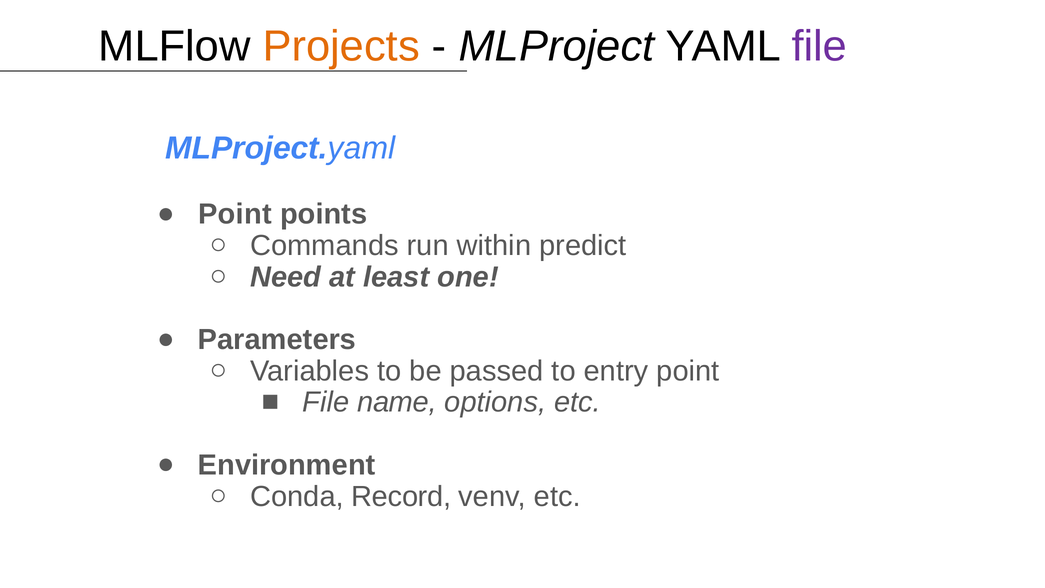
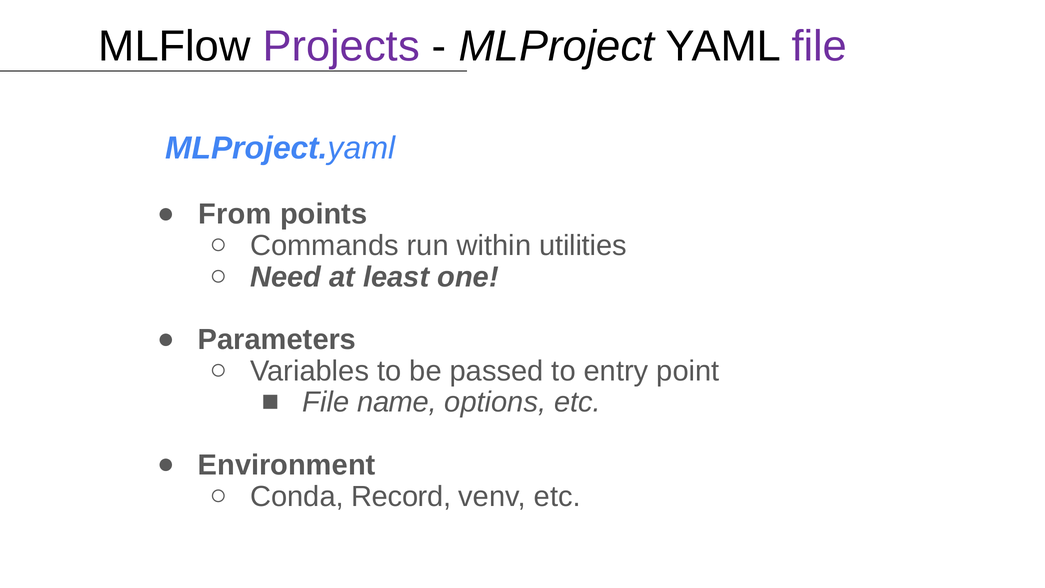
Projects colour: orange -> purple (341, 47)
Point: Point -> From (235, 214)
predict: predict -> utilities (583, 245)
